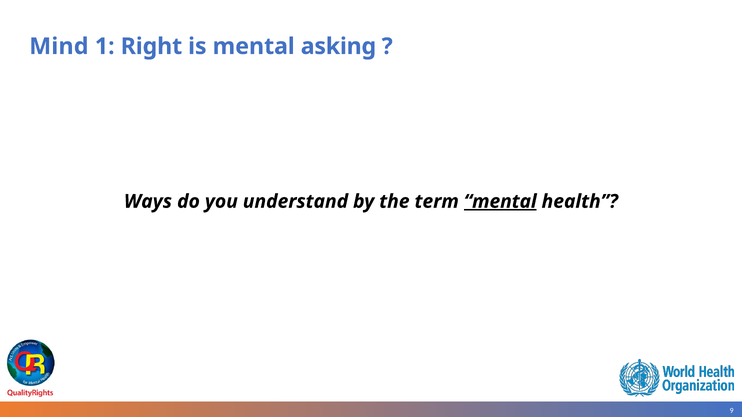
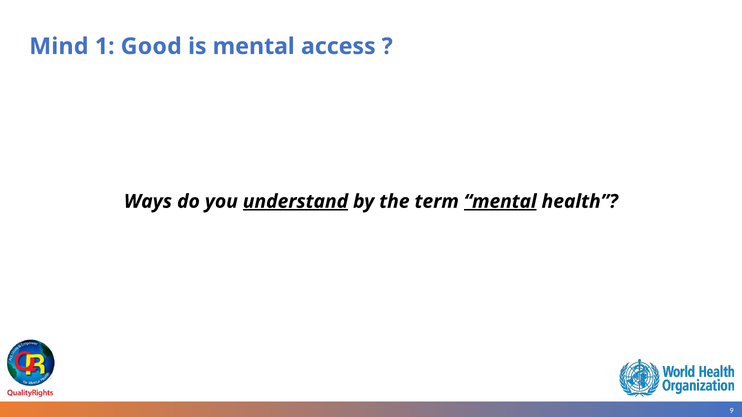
Right: Right -> Good (151, 46)
asking: asking -> access (338, 46)
understand underline: none -> present (295, 202)
